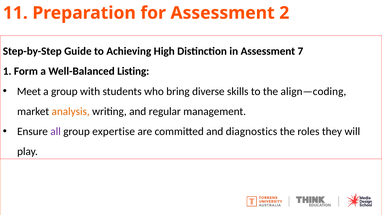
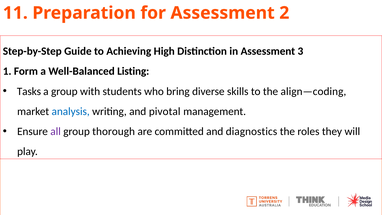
7: 7 -> 3 (300, 51)
Meet: Meet -> Tasks (29, 91)
analysis colour: orange -> blue (71, 111)
regular: regular -> pivotal (165, 111)
expertise: expertise -> thorough (114, 131)
